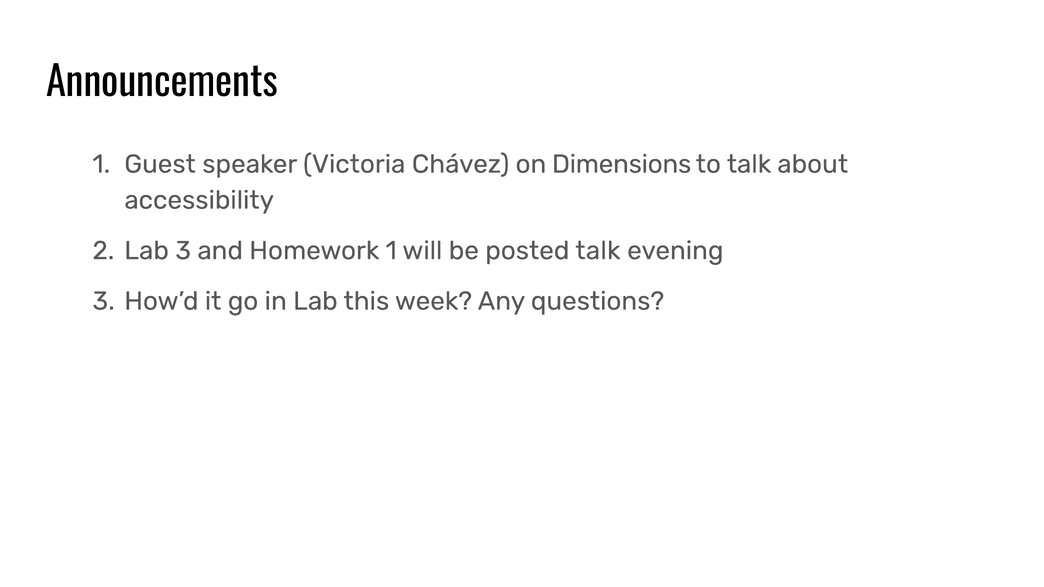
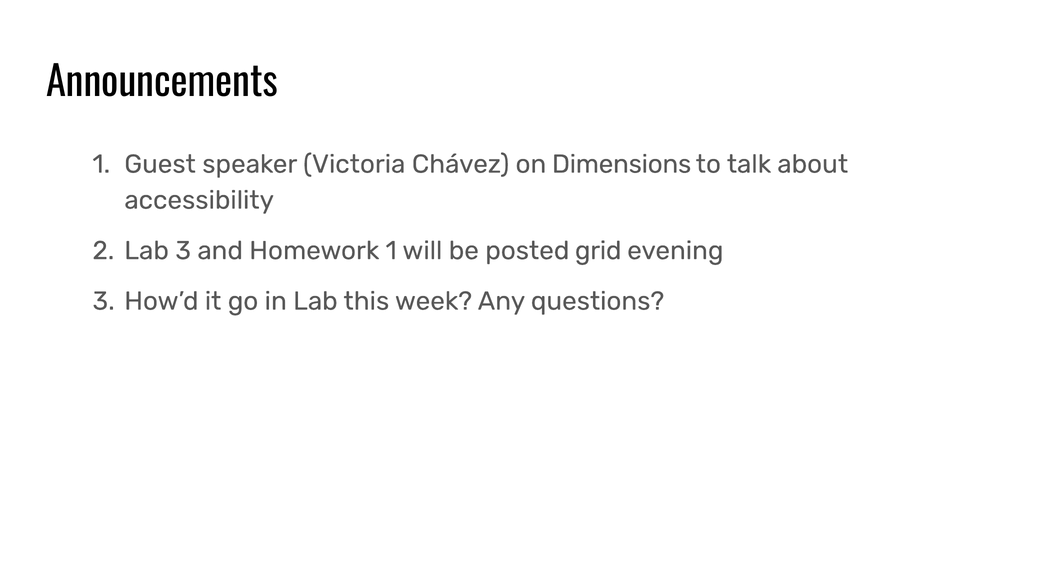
posted talk: talk -> grid (598, 251)
